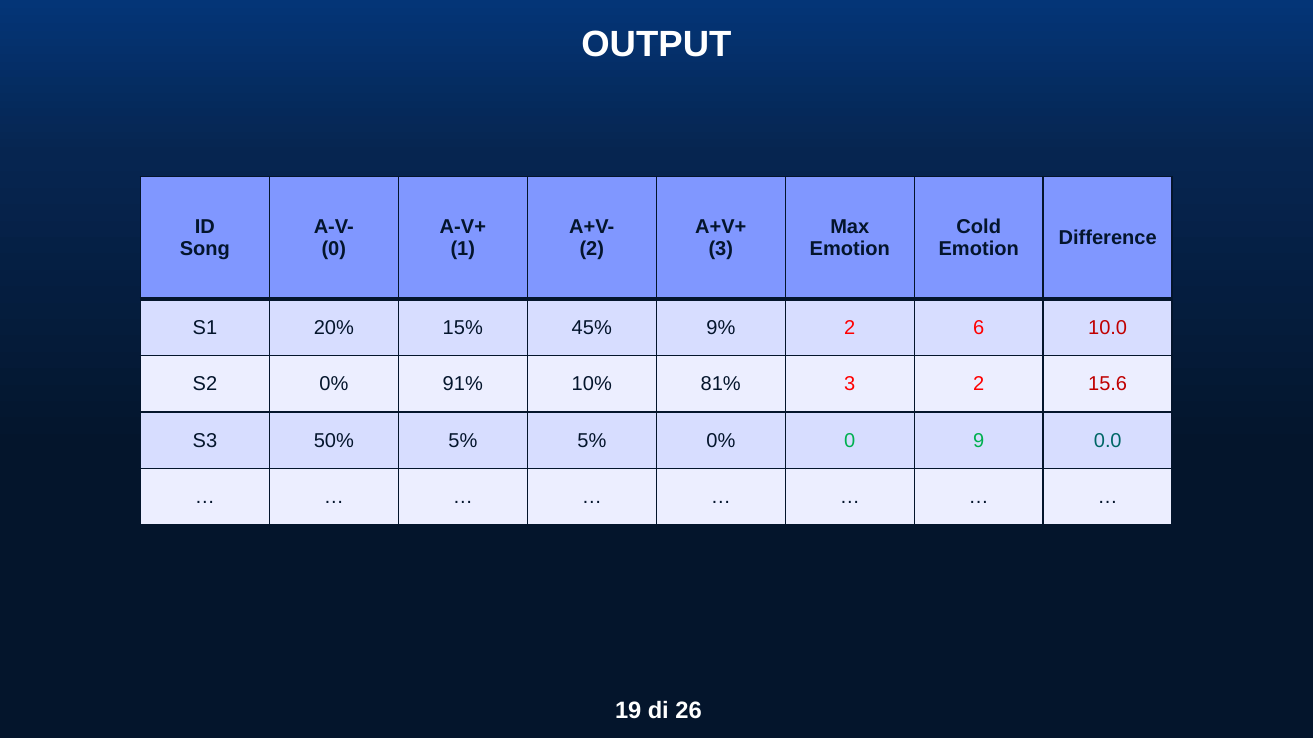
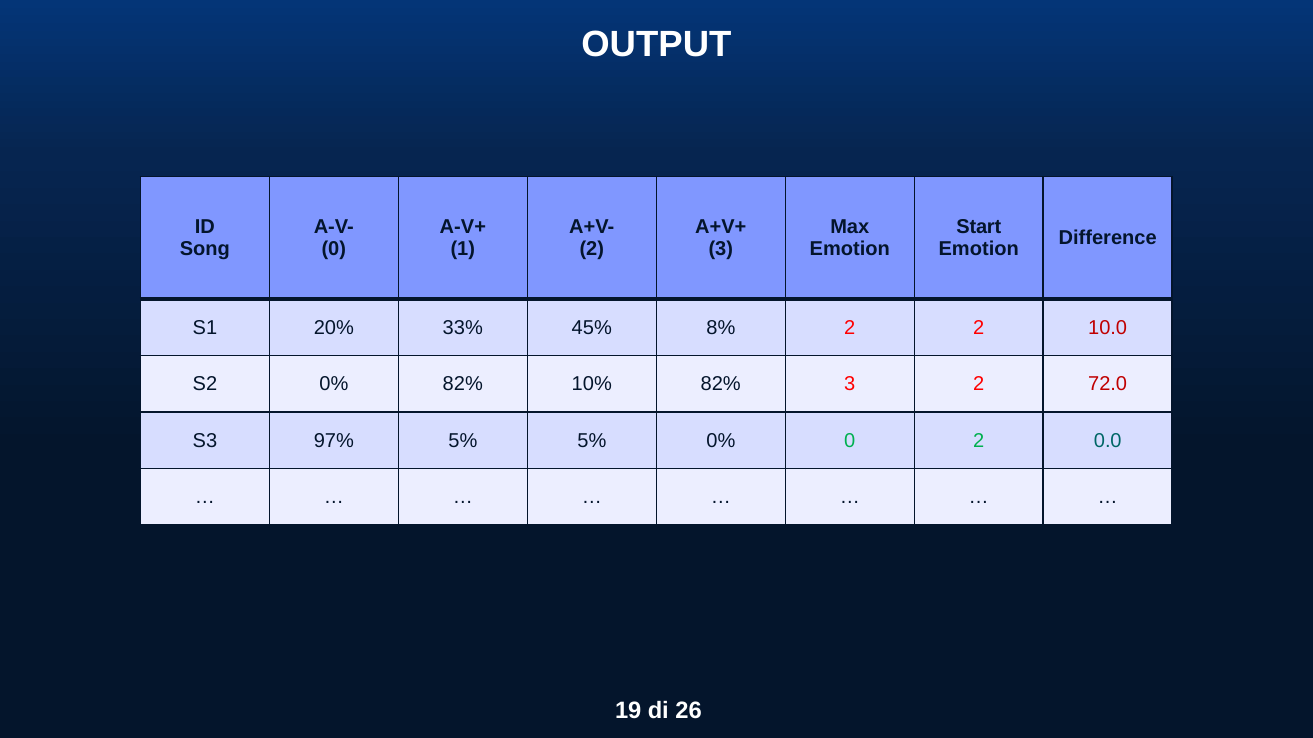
Cold: Cold -> Start (979, 227)
15%: 15% -> 33% (463, 328)
9%: 9% -> 8% (721, 328)
2 6: 6 -> 2 (979, 328)
0% 91%: 91% -> 82% (463, 384)
10% 81%: 81% -> 82% (721, 384)
15.6: 15.6 -> 72.0 (1108, 384)
50%: 50% -> 97% (334, 441)
0 9: 9 -> 2 (979, 441)
